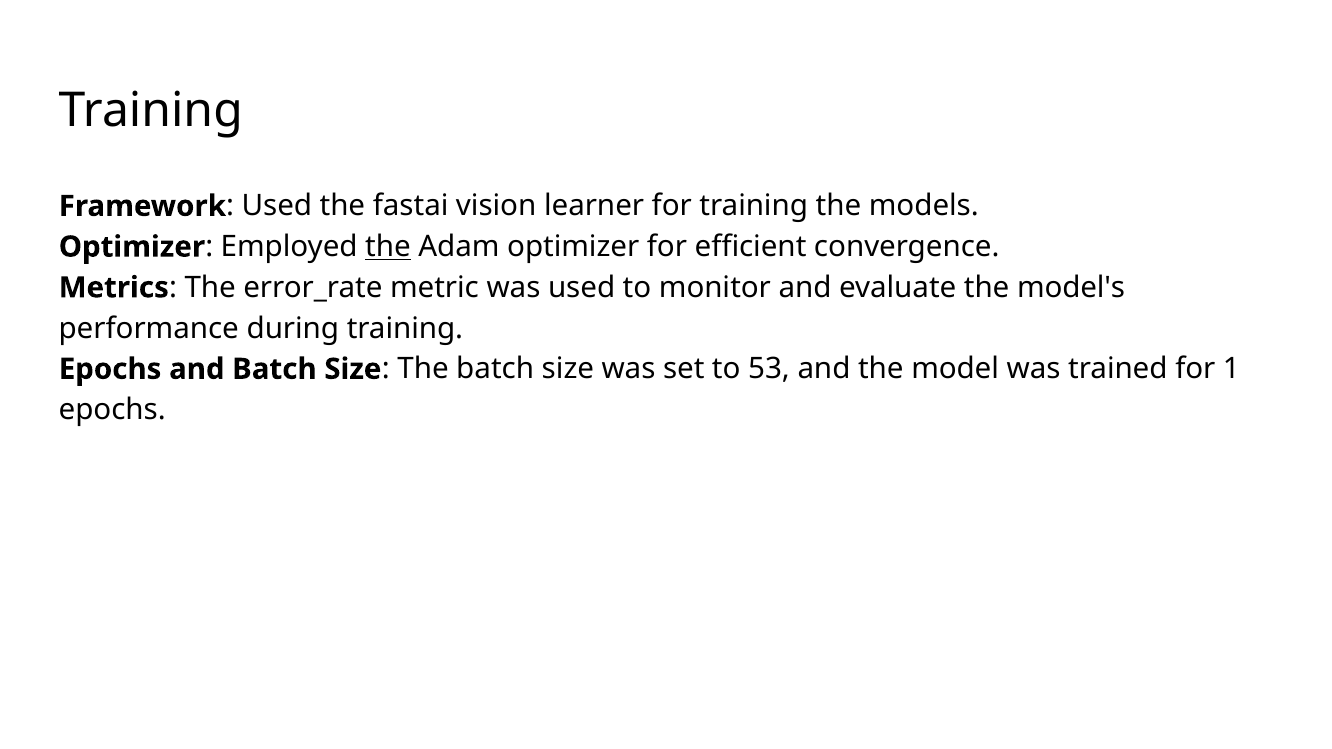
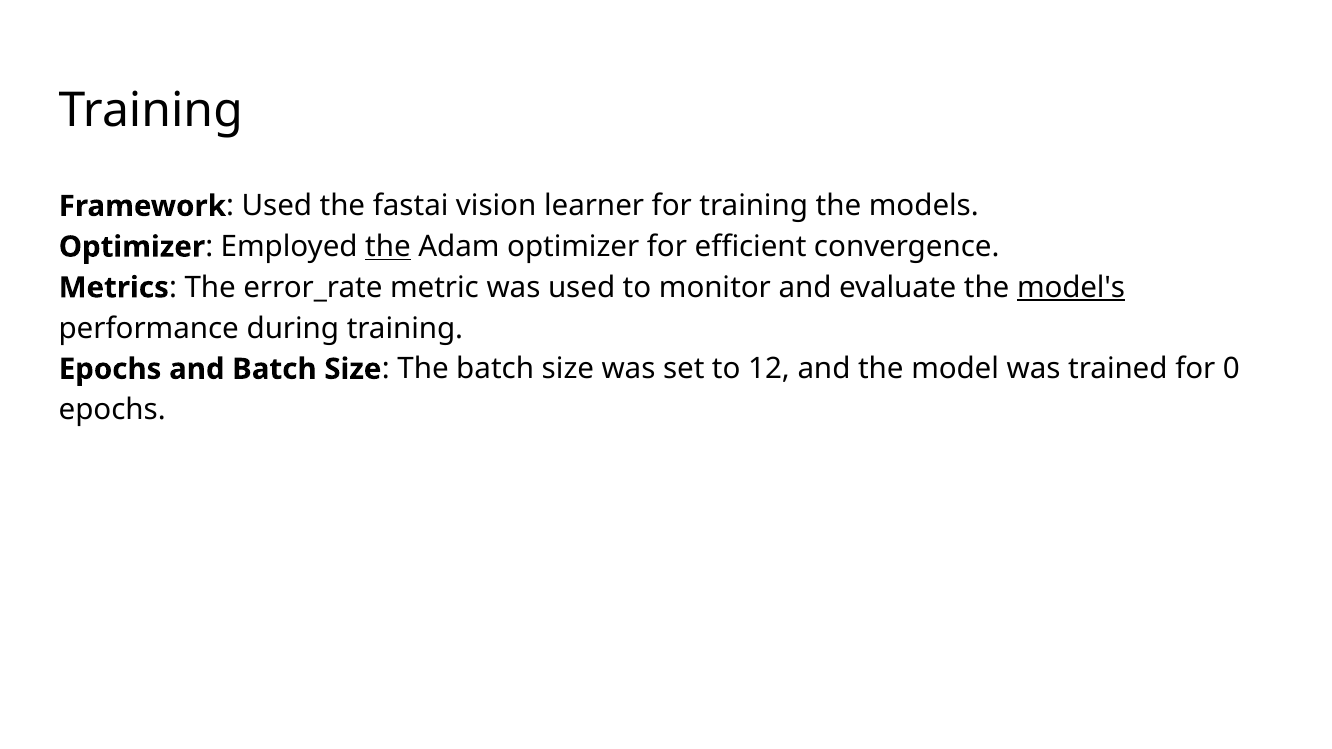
model's underline: none -> present (1071, 288)
53: 53 -> 12 (769, 369)
1: 1 -> 0 (1231, 369)
